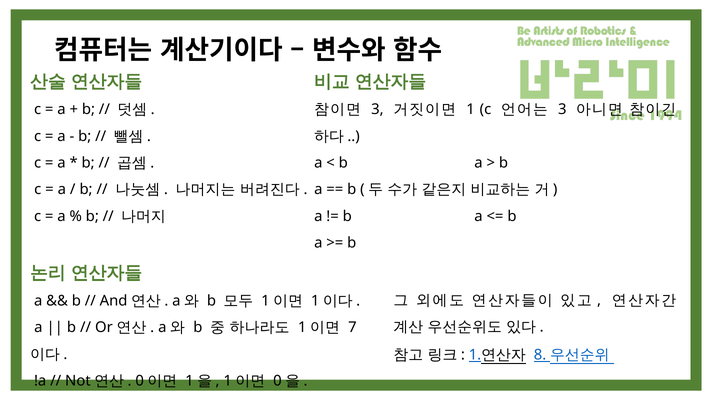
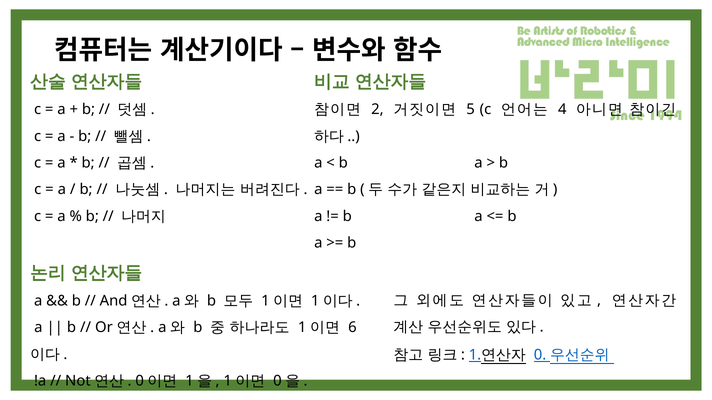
3: 3 -> 2 (377, 110)
1: 1 -> 5 (471, 110)
3: 3 -> 4 (562, 110)
7: 7 -> 6 (352, 328)
8: 8 -> 0 (540, 355)
